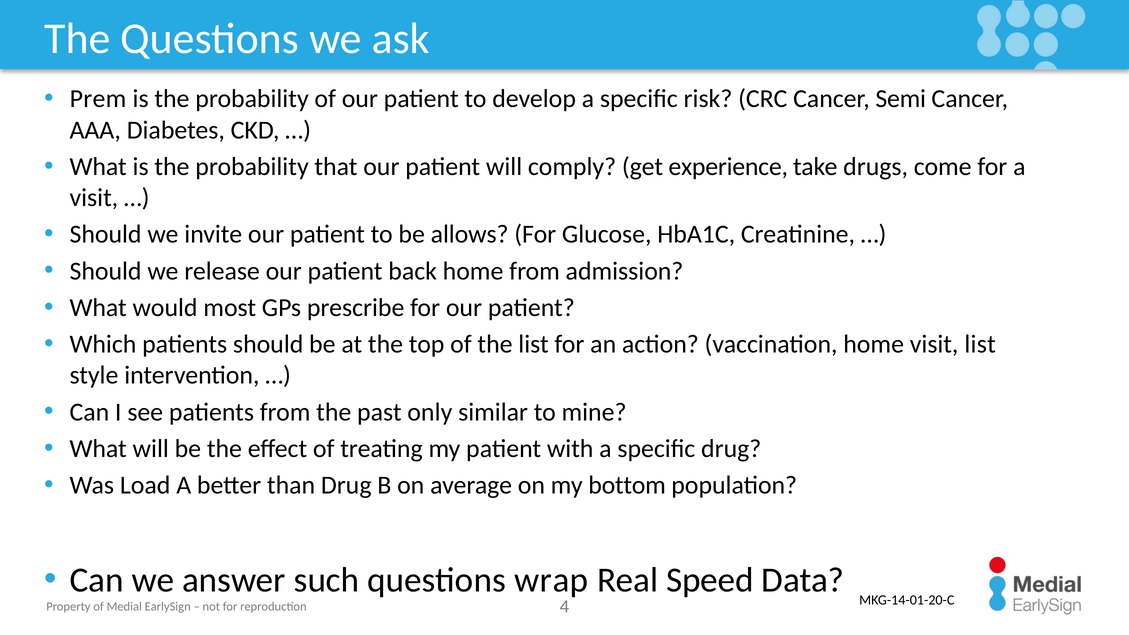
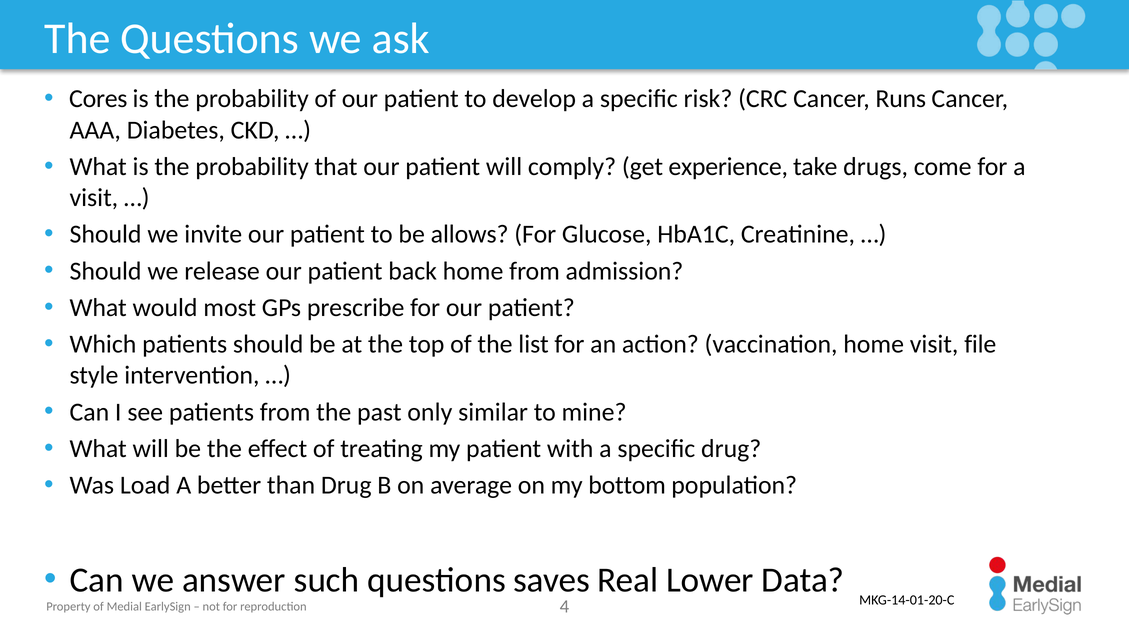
Prem: Prem -> Cores (98, 99)
Semi: Semi -> Runs (901, 99)
visit list: list -> file (980, 344)
wrap: wrap -> saves (552, 580)
Speed: Speed -> Lower (710, 580)
